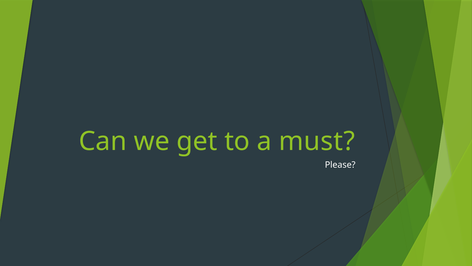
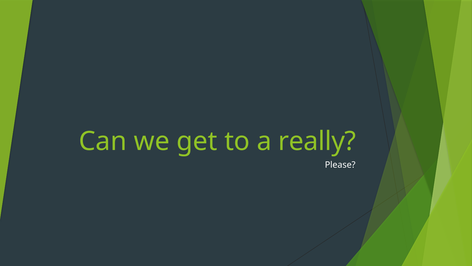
must: must -> really (317, 141)
